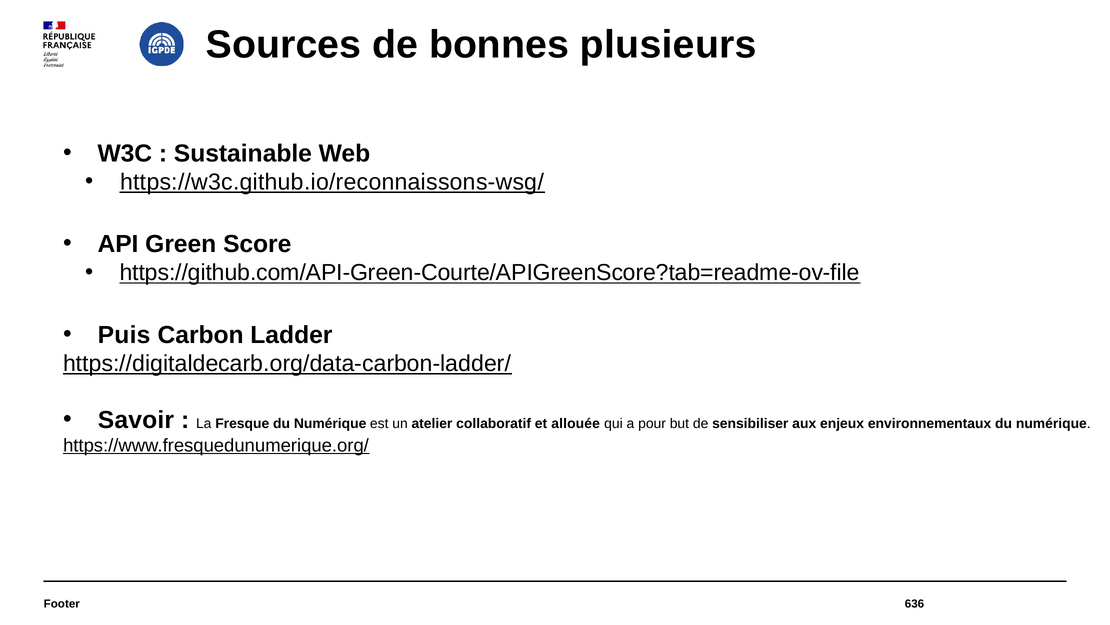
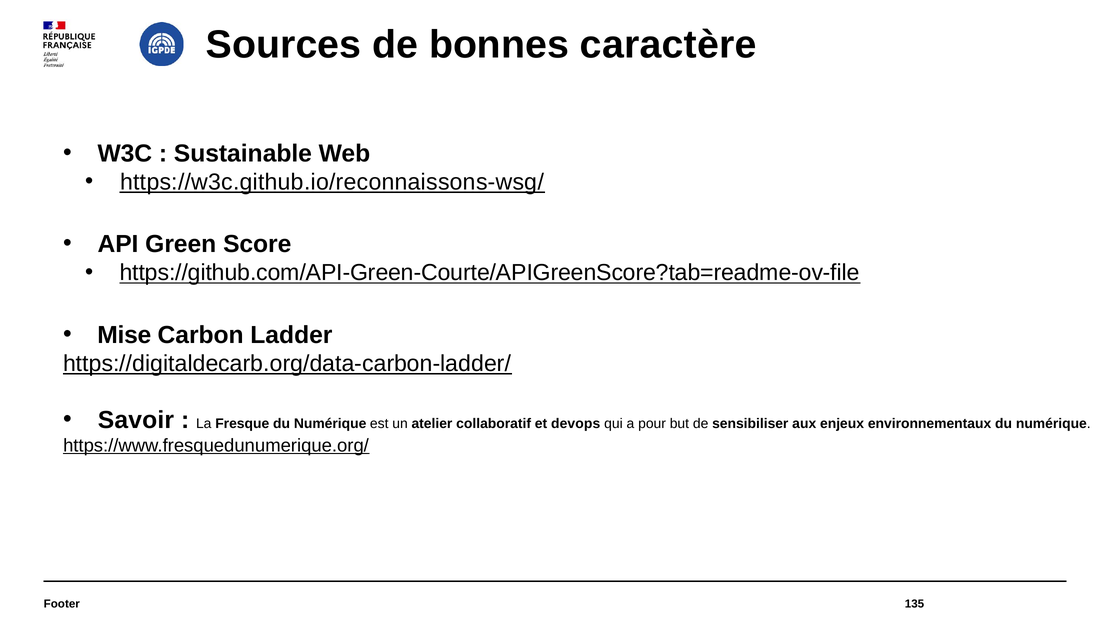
plusieurs: plusieurs -> caractère (668, 45)
Puis: Puis -> Mise (124, 335)
allouée: allouée -> devops (576, 423)
636: 636 -> 135 (914, 603)
